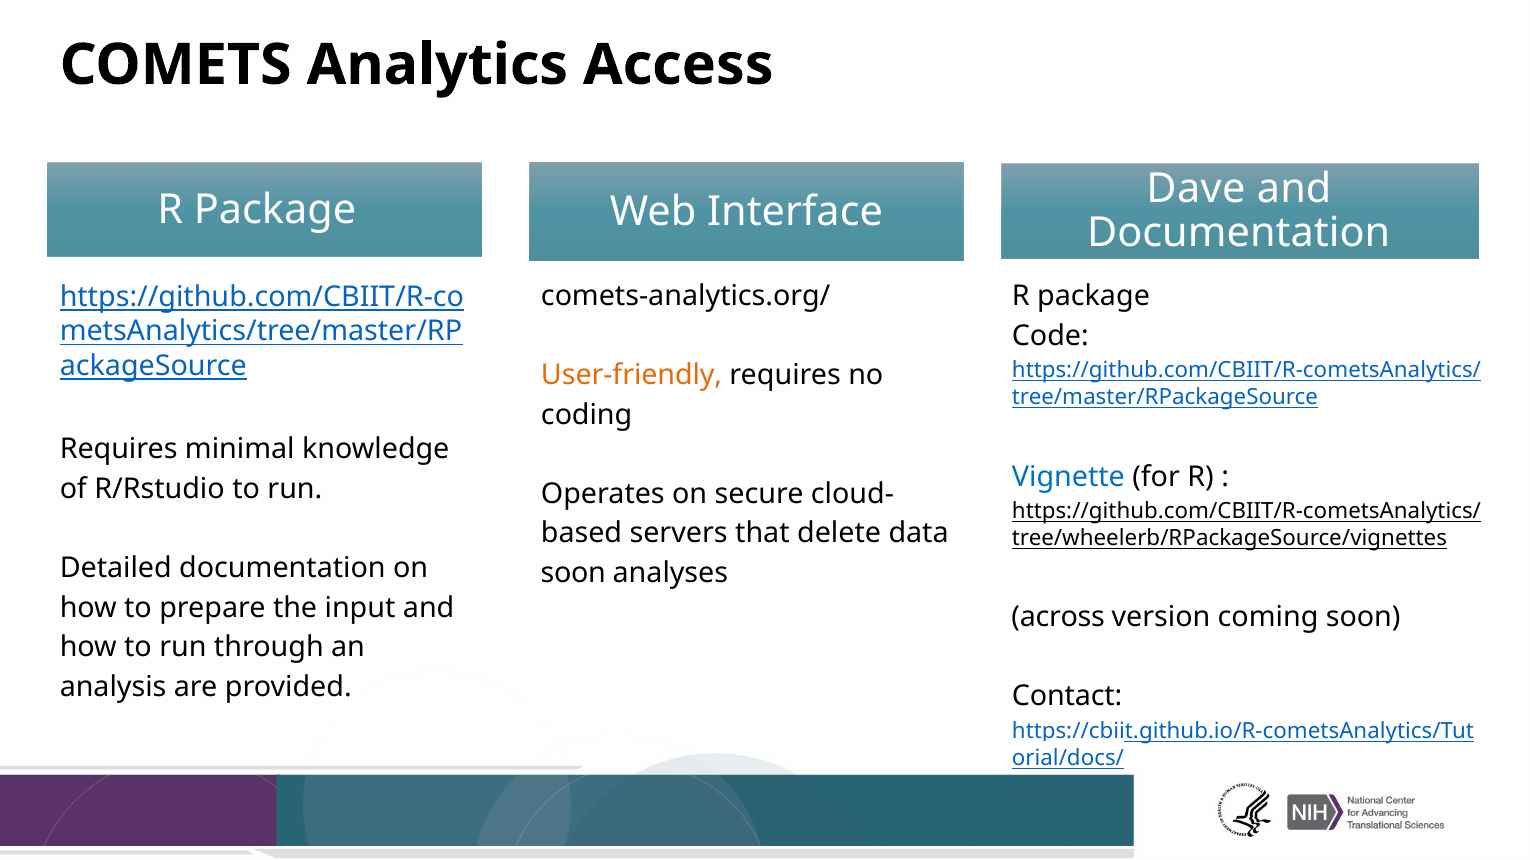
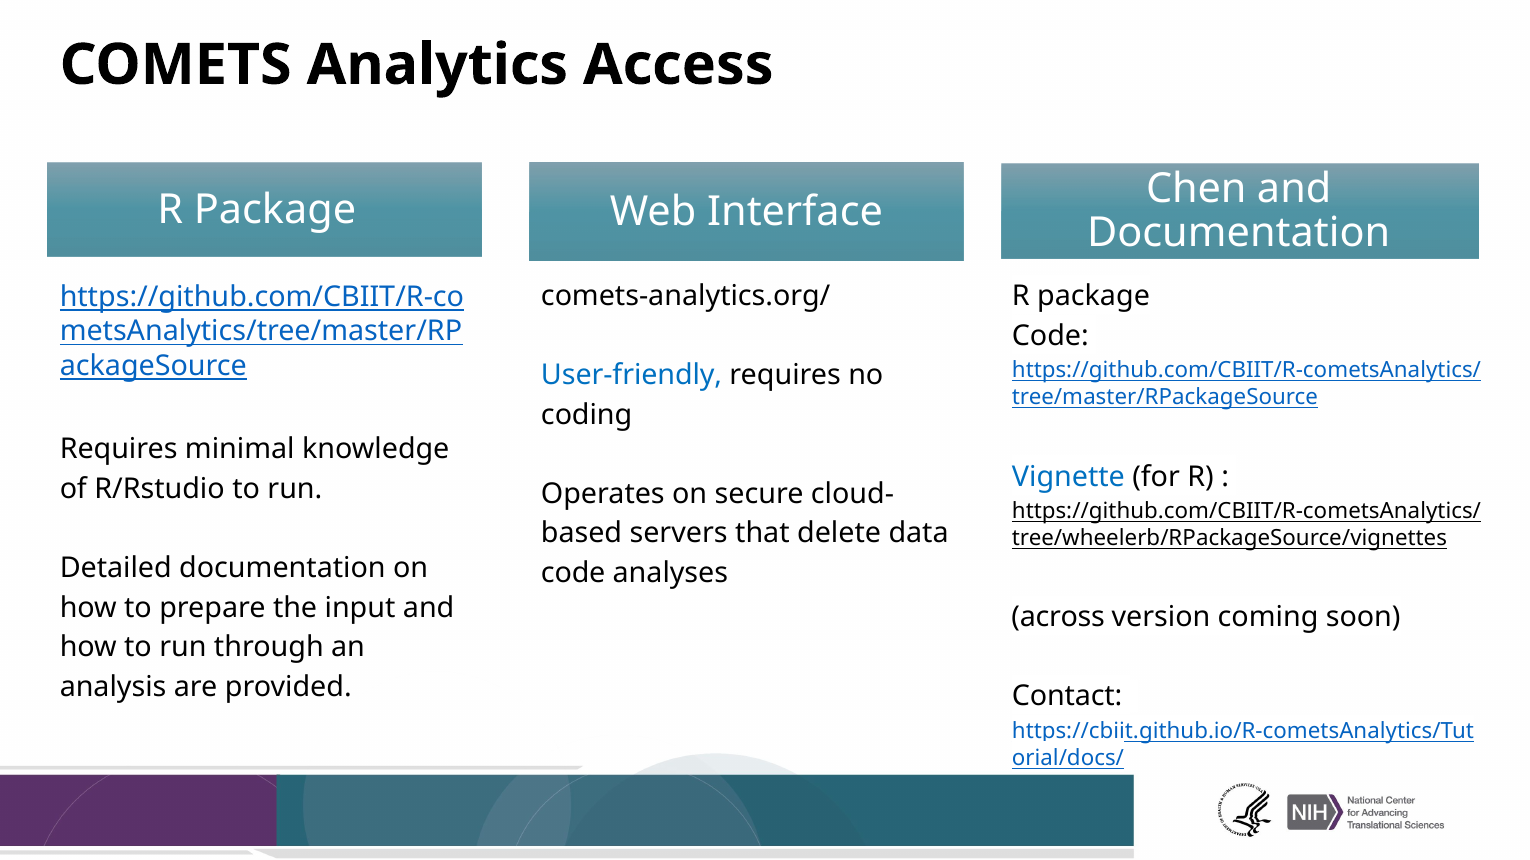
Dave: Dave -> Chen (1196, 189)
User-friendly colour: orange -> blue (632, 376)
soon: soon -> code (573, 573)
